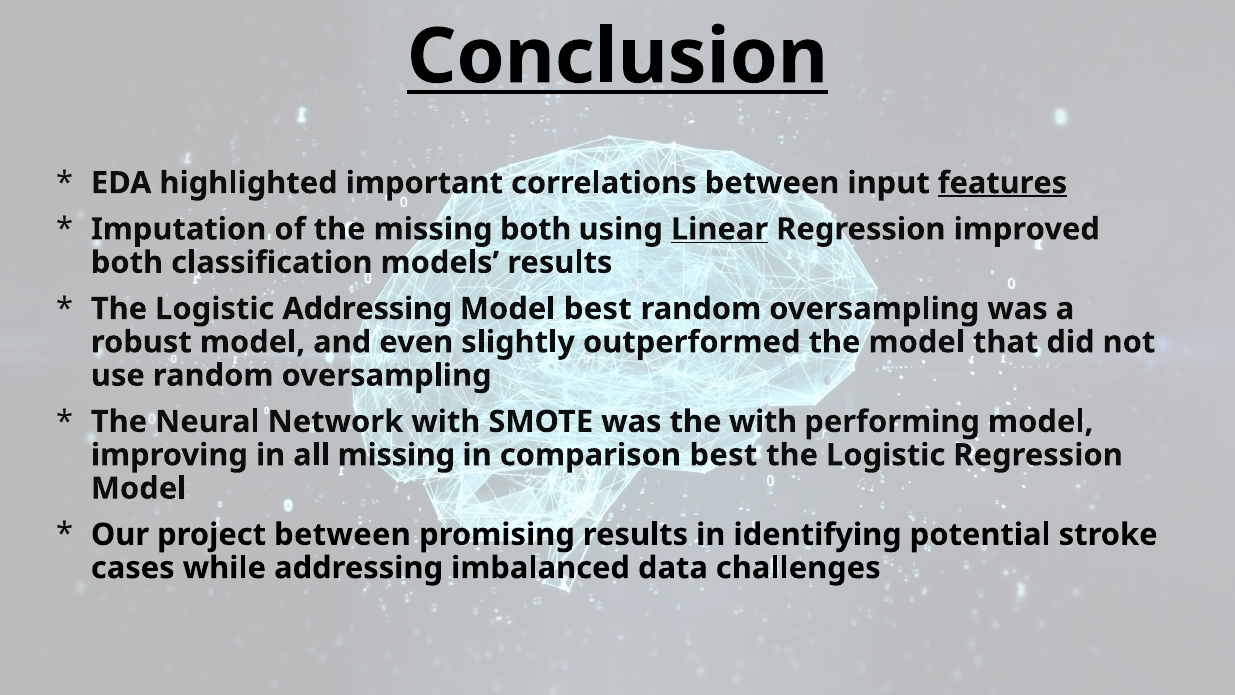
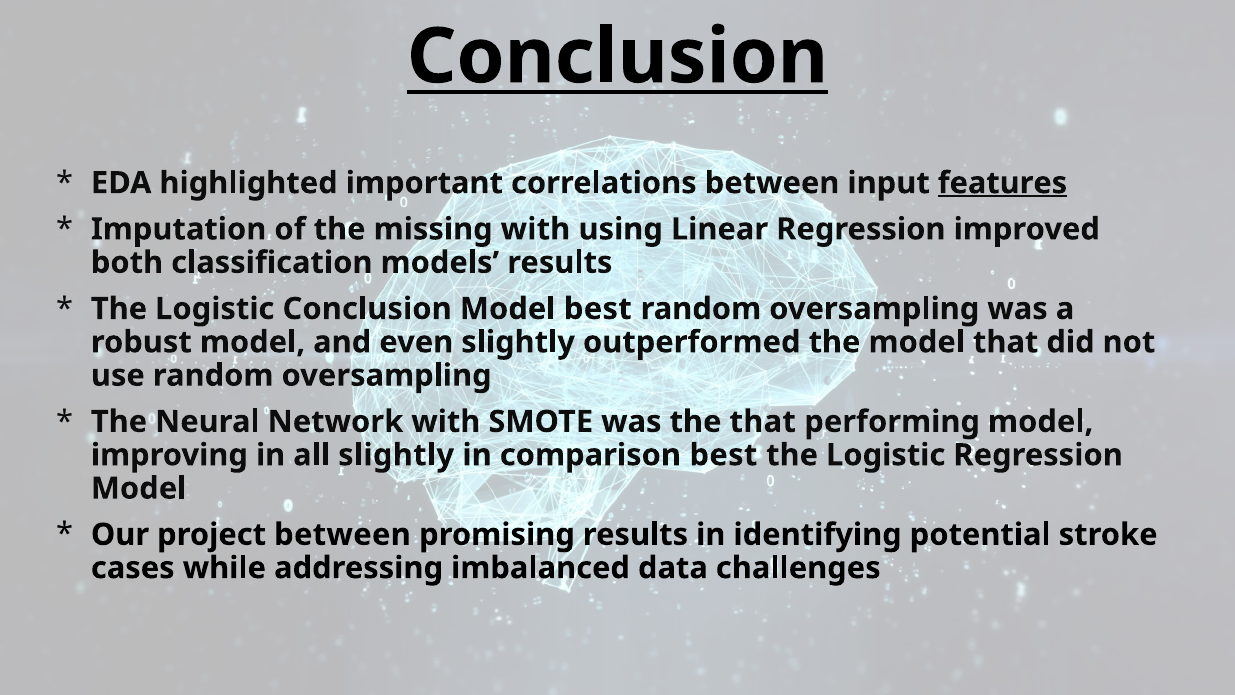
missing both: both -> with (535, 229)
Linear underline: present -> none (720, 229)
Logistic Addressing: Addressing -> Conclusion (367, 309)
the with: with -> that (763, 422)
all missing: missing -> slightly (396, 455)
